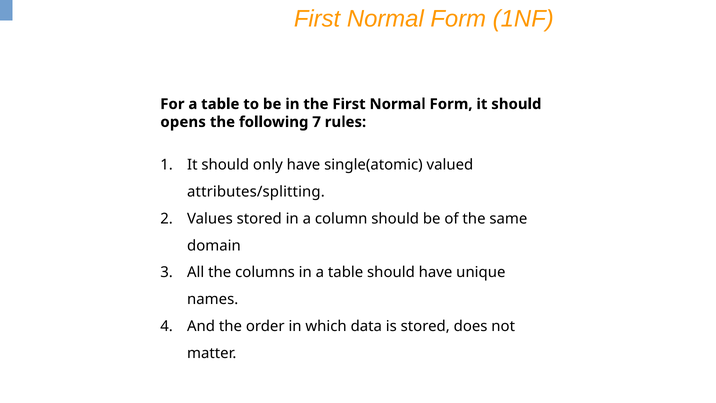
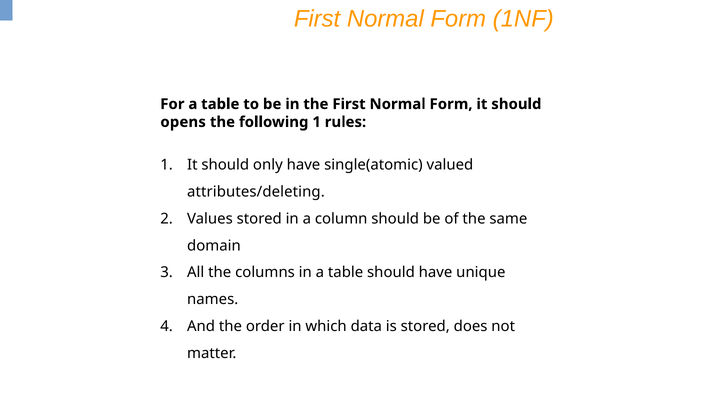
following 7: 7 -> 1 (317, 122)
attributes/splitting: attributes/splitting -> attributes/deleting (256, 192)
